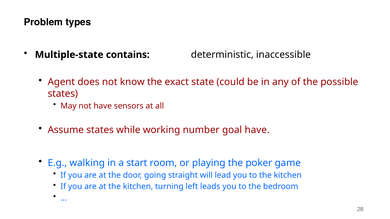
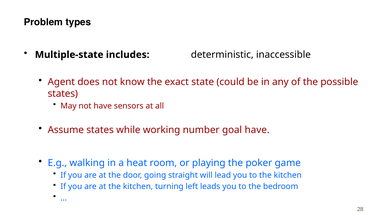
contains: contains -> includes (128, 55)
start: start -> heat (137, 163)
